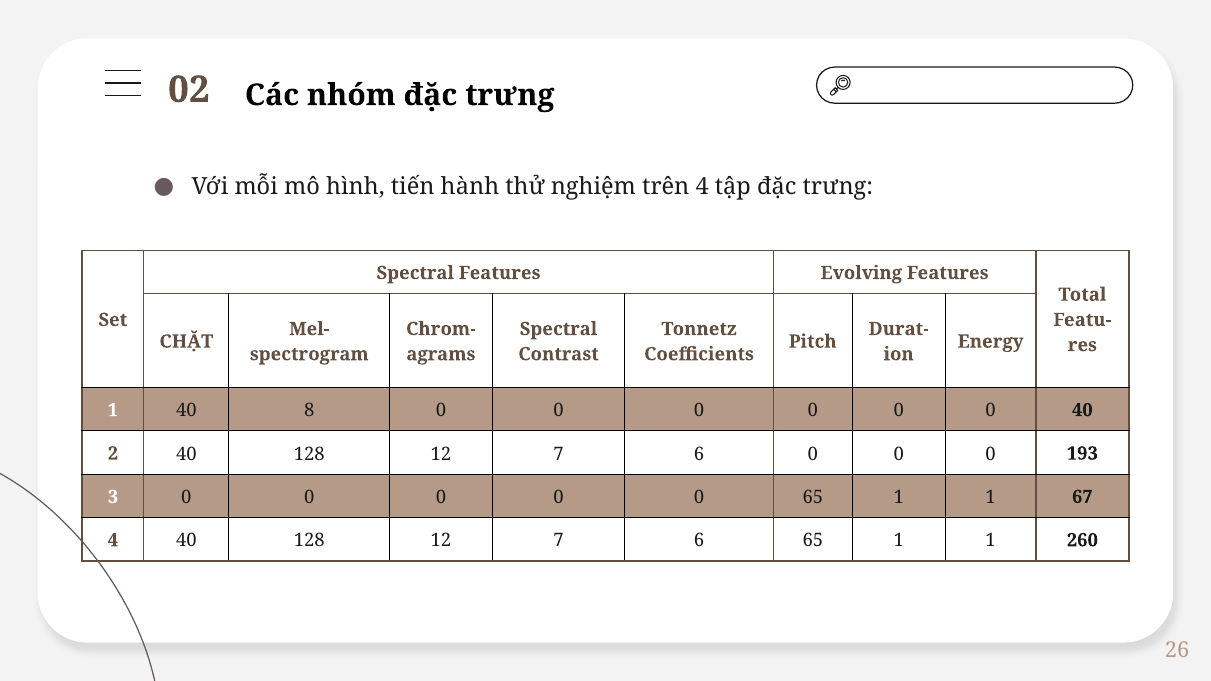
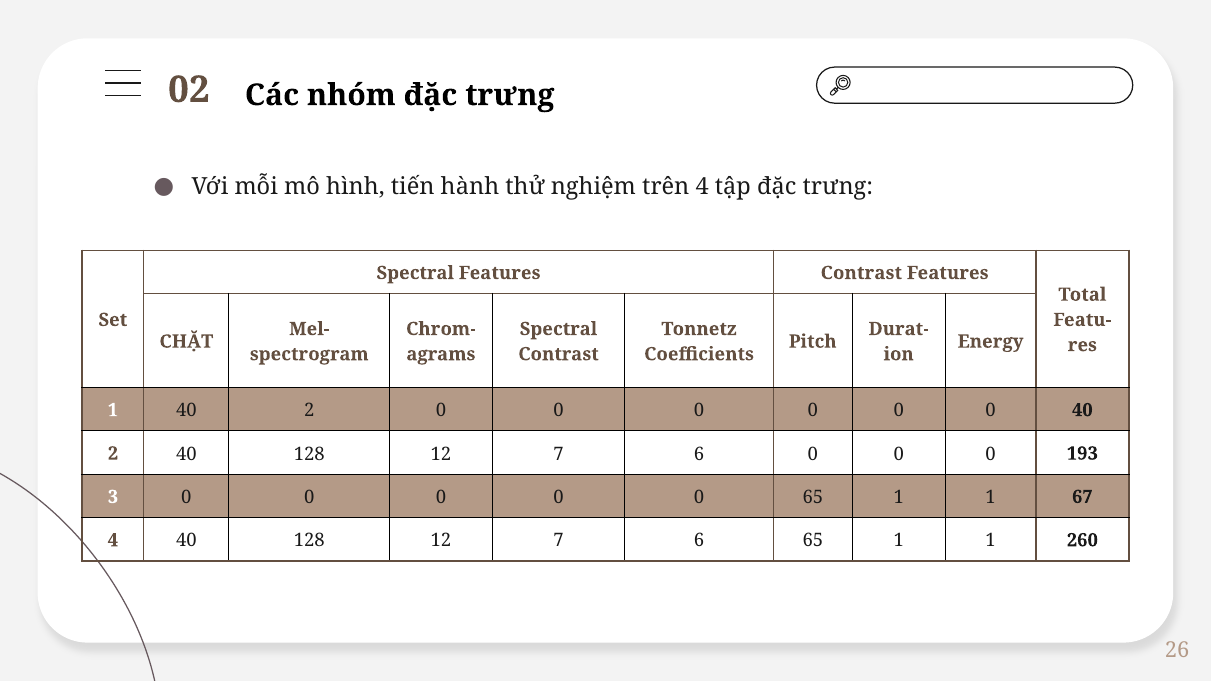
Features Evolving: Evolving -> Contrast (861, 273)
1 40 8: 8 -> 2 (309, 411)
